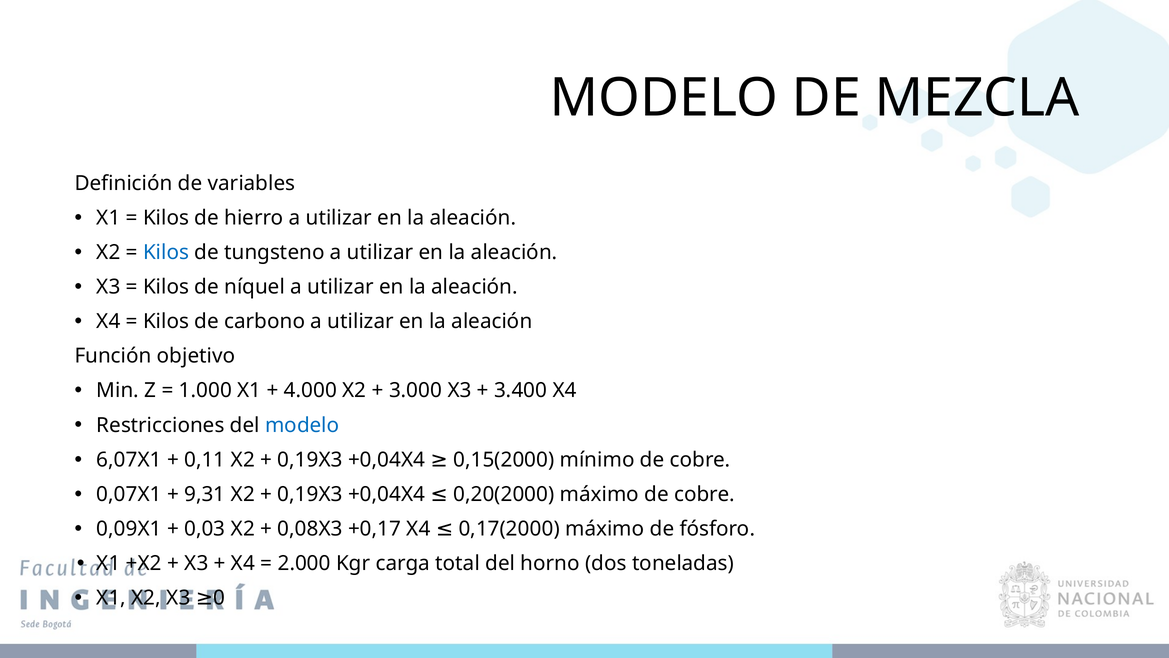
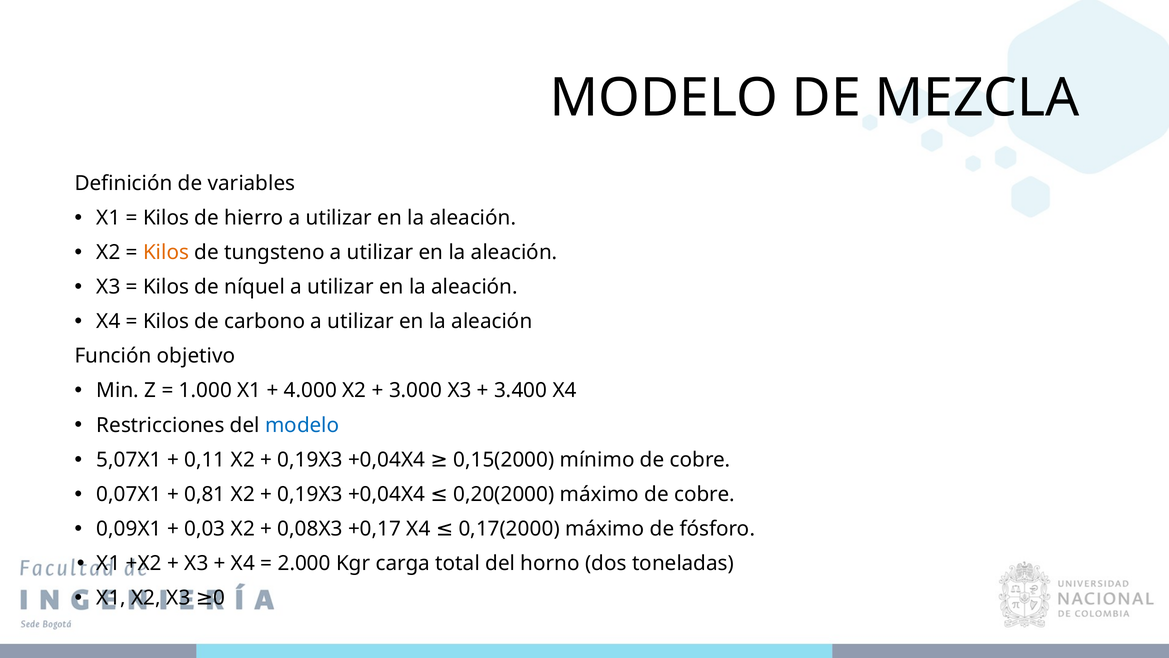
Kilos colour: blue -> orange (166, 252)
6,07X1: 6,07X1 -> 5,07X1 (129, 459)
9,31: 9,31 -> 0,81 (205, 494)
